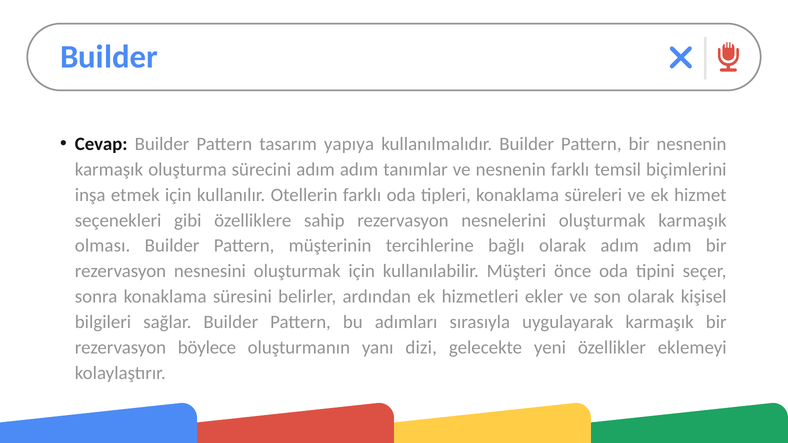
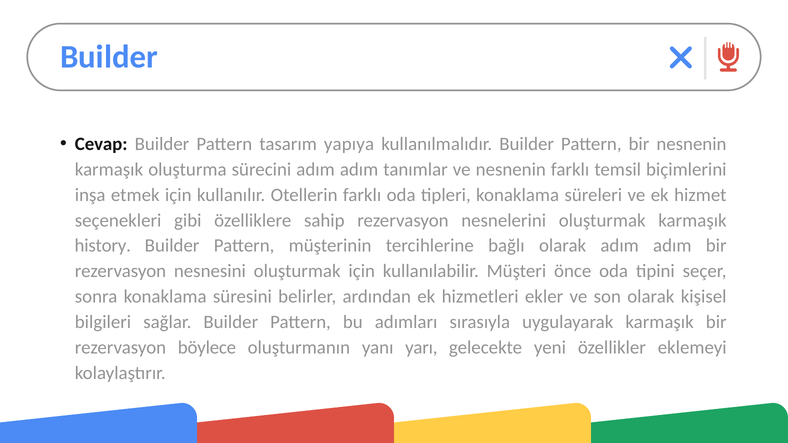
olması: olması -> history (103, 246)
dizi: dizi -> yarı (421, 348)
